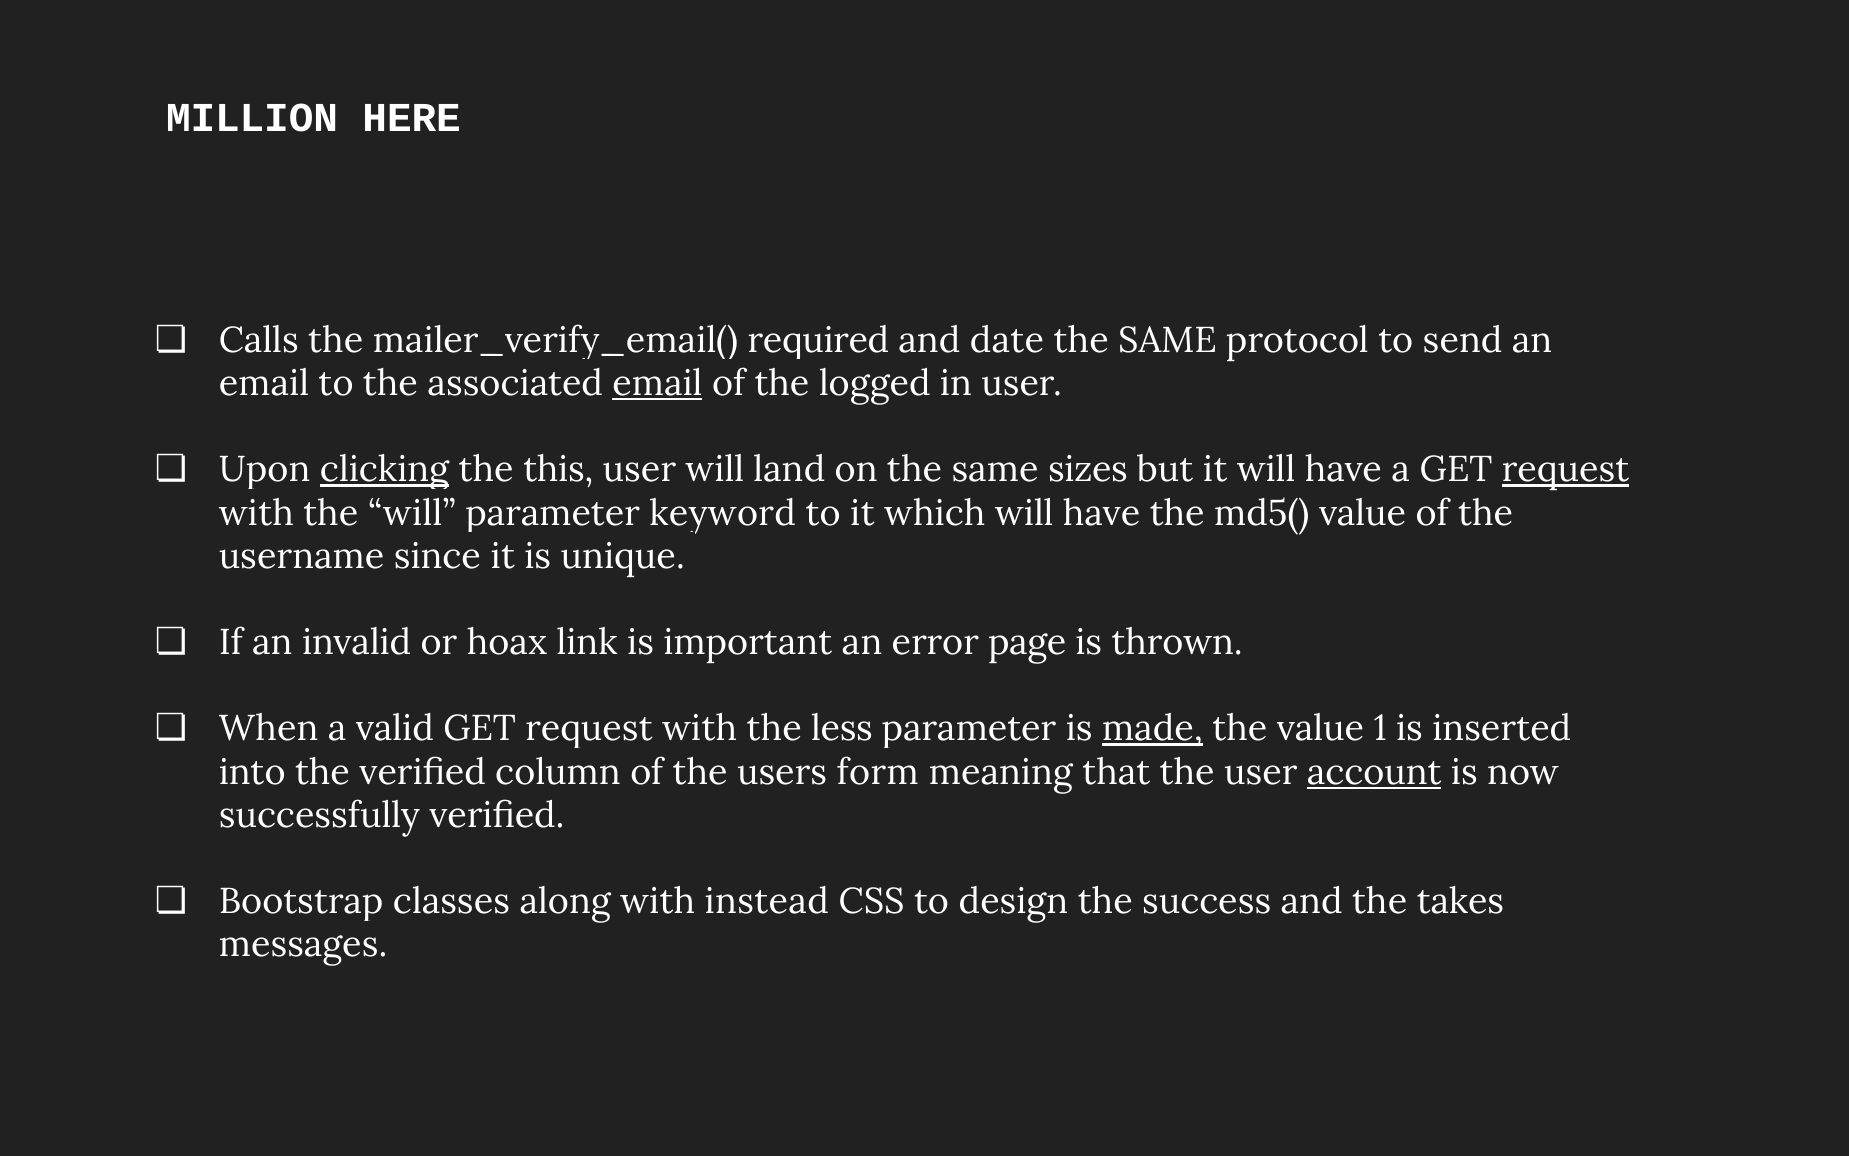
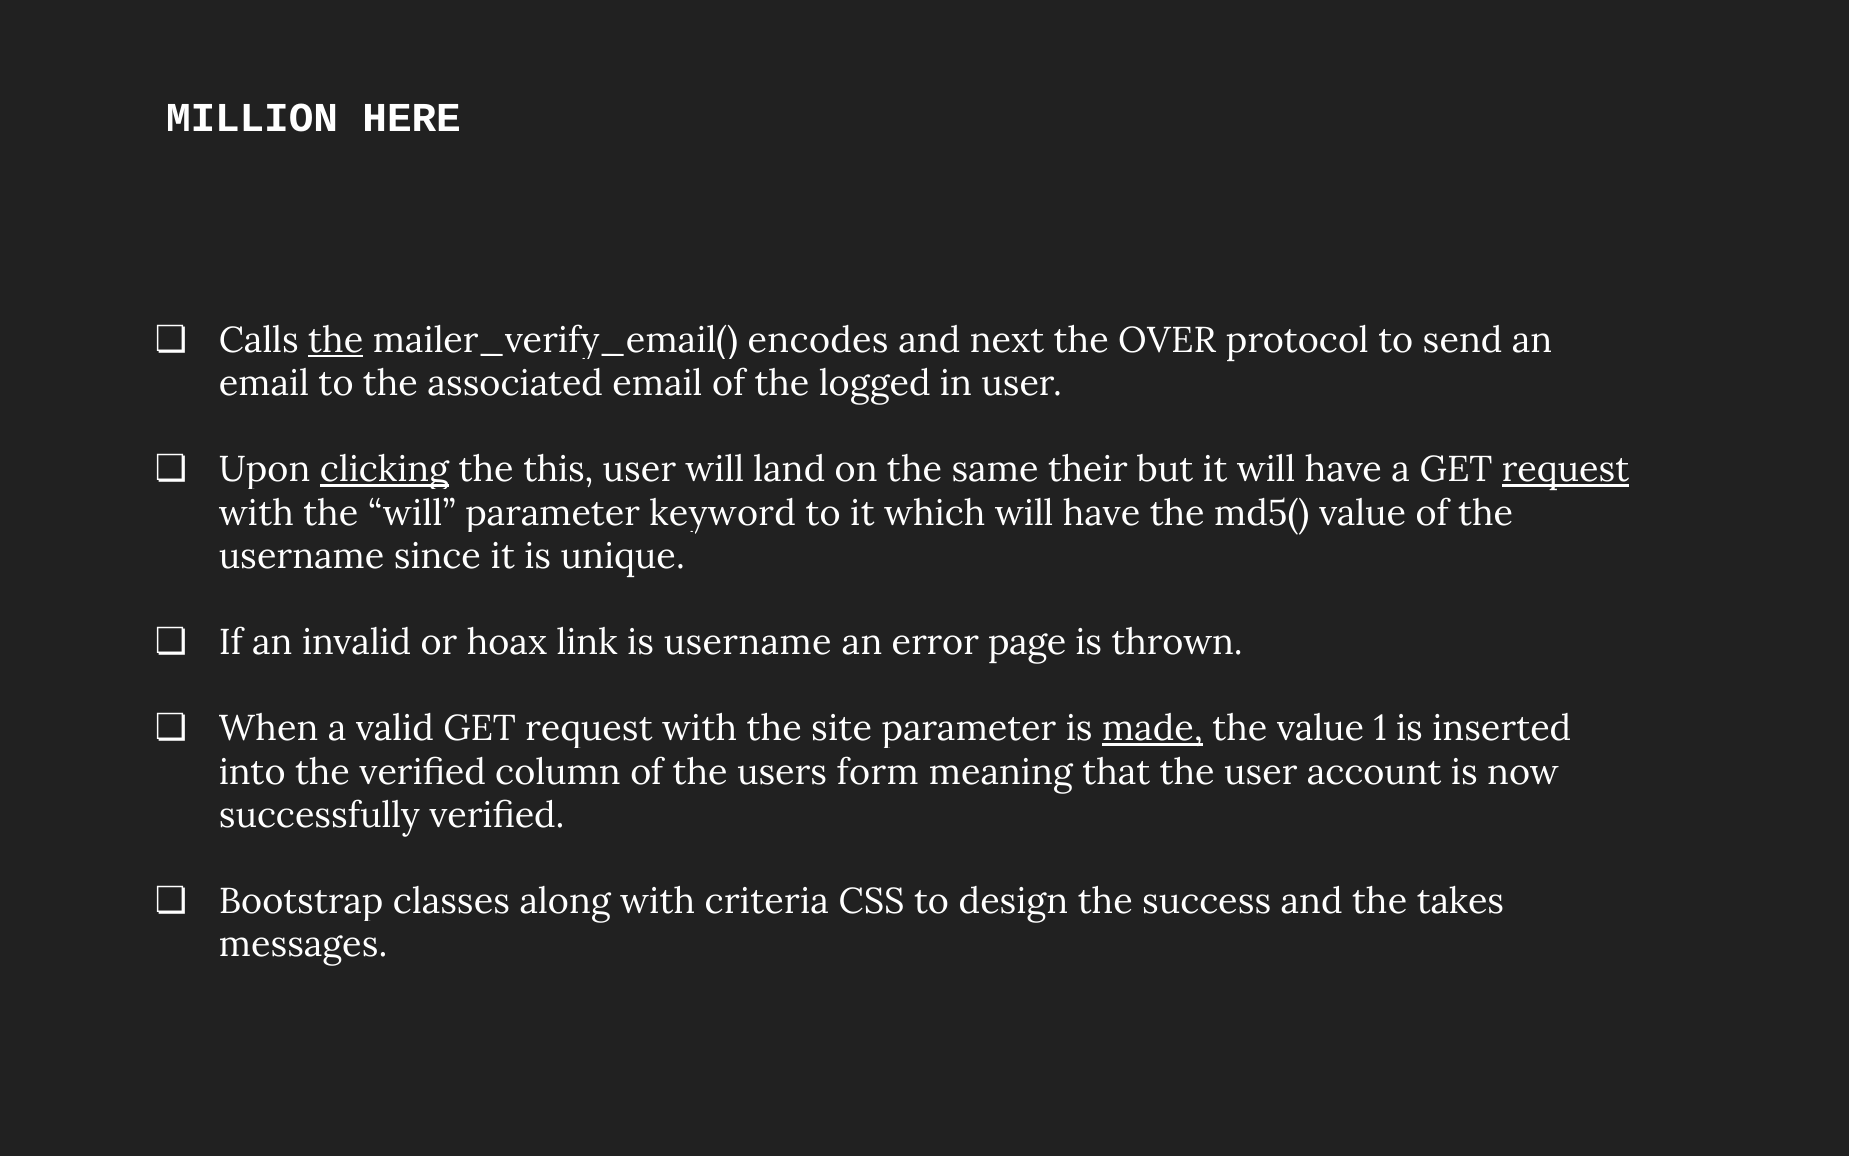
the underline: none -> present (336, 340)
required: required -> encodes (818, 340)
date: date -> next (1007, 340)
SAME: SAME -> OVER (1167, 340)
email underline: present -> none (657, 383)
sizes: sizes -> their (1088, 470)
is important: important -> username (748, 642)
less: less -> site (842, 729)
account underline: present -> none (1374, 772)
instead: instead -> criteria (767, 901)
